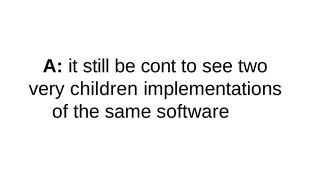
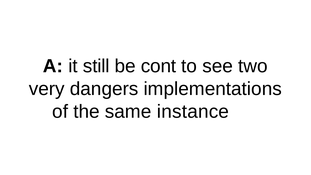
children: children -> dangers (104, 89)
software: software -> instance (193, 112)
